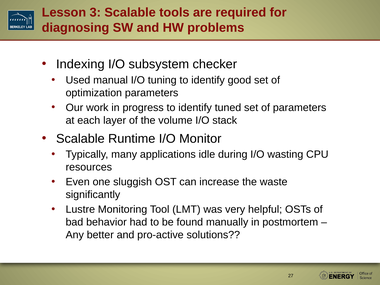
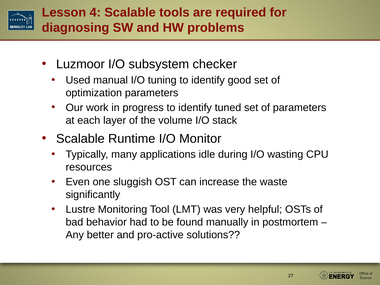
3: 3 -> 4 (95, 12)
Indexing: Indexing -> Luzmoor (80, 64)
